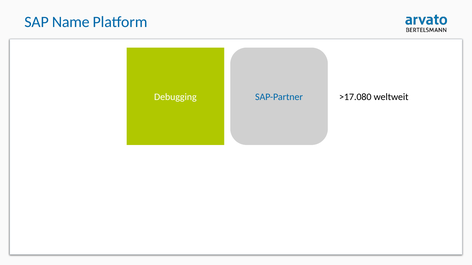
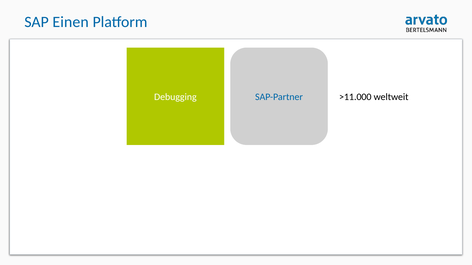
Name: Name -> Einen (71, 22)
>17.080: >17.080 -> >11.000 (355, 97)
